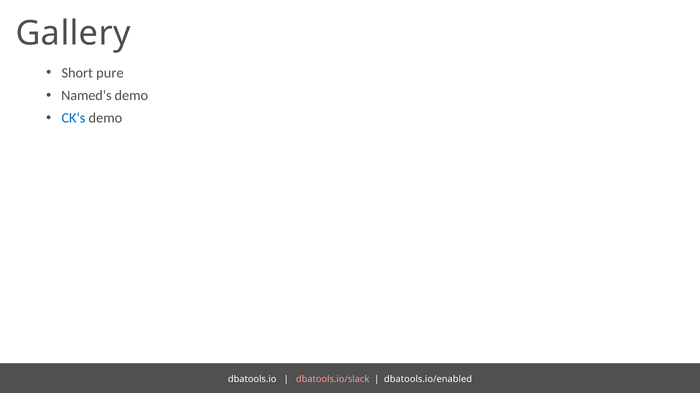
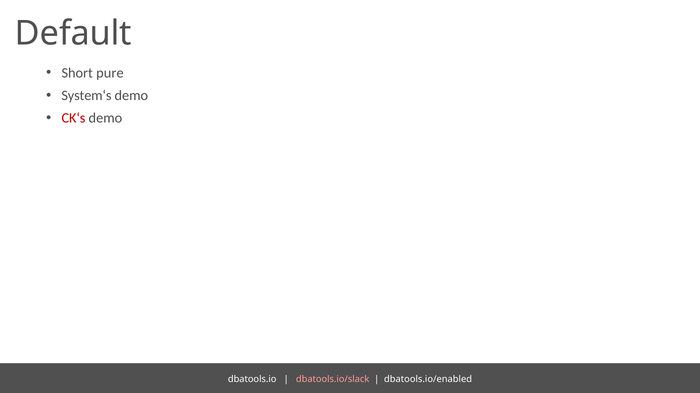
Gallery: Gallery -> Default (73, 33)
Named‘s: Named‘s -> System‘s (86, 96)
CK‘s colour: blue -> red (73, 118)
